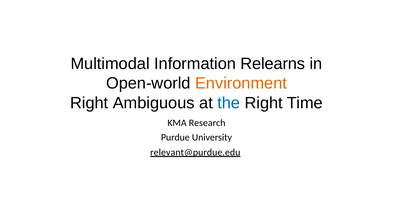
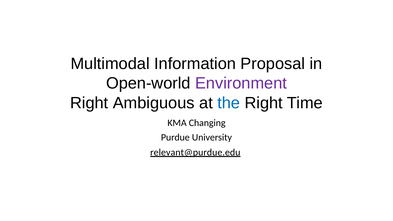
Relearns: Relearns -> Proposal (273, 64)
Environment colour: orange -> purple (241, 83)
Research: Research -> Changing (207, 123)
